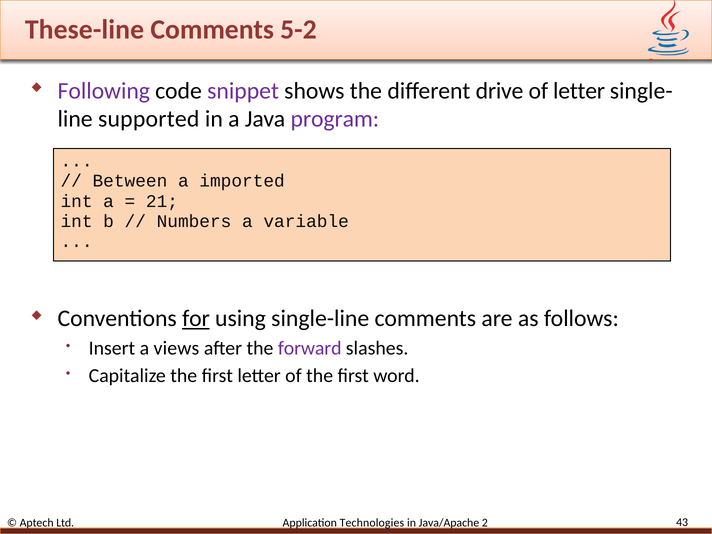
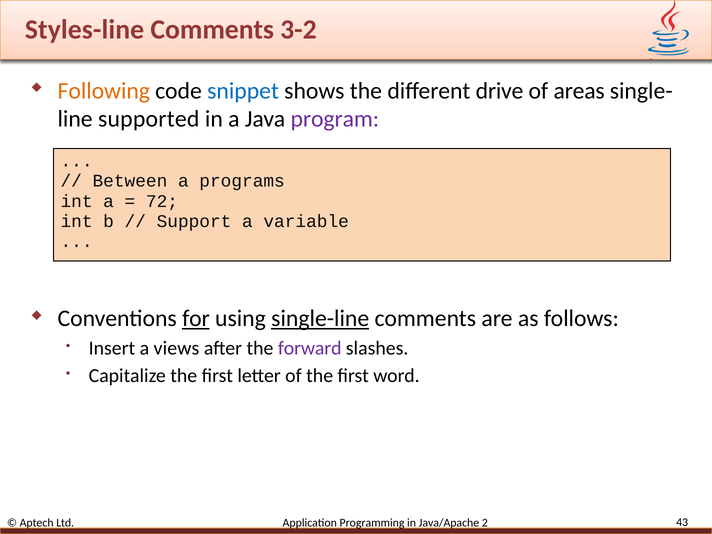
These-line: These-line -> Styles-line (85, 30)
5-2: 5-2 -> 3-2 (298, 30)
Following colour: purple -> orange (104, 91)
snippet colour: purple -> blue (243, 91)
of letter: letter -> areas (579, 91)
imported: imported -> programs (242, 181)
21: 21 -> 72 (162, 201)
Numbers: Numbers -> Support (194, 221)
single-line underline: none -> present (320, 318)
Technologies: Technologies -> Programming (372, 523)
